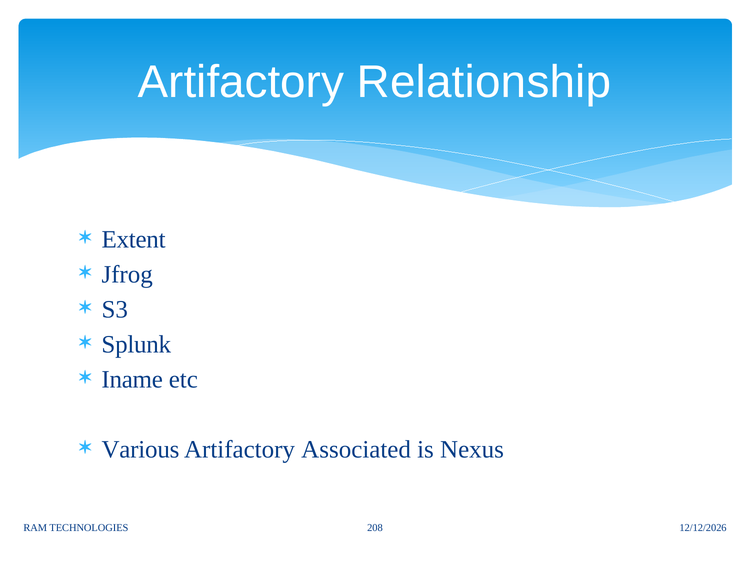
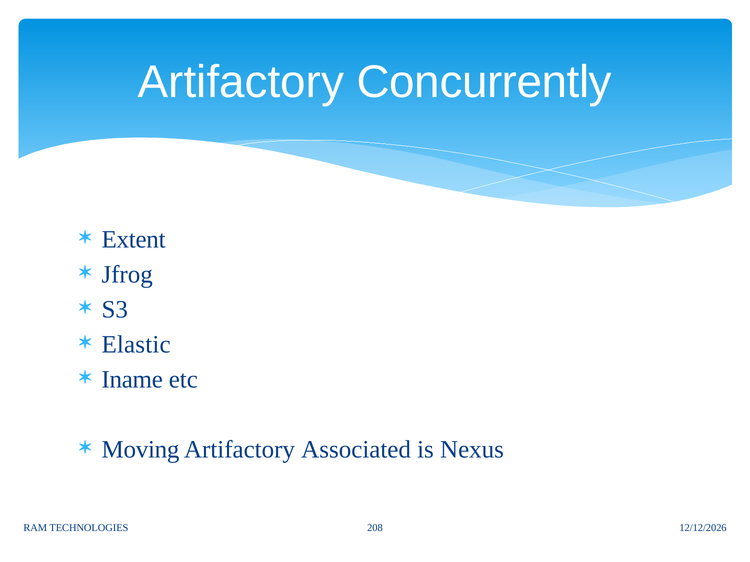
Relationship: Relationship -> Concurrently (484, 82)
Splunk: Splunk -> Elastic (136, 345)
Various: Various -> Moving (140, 450)
